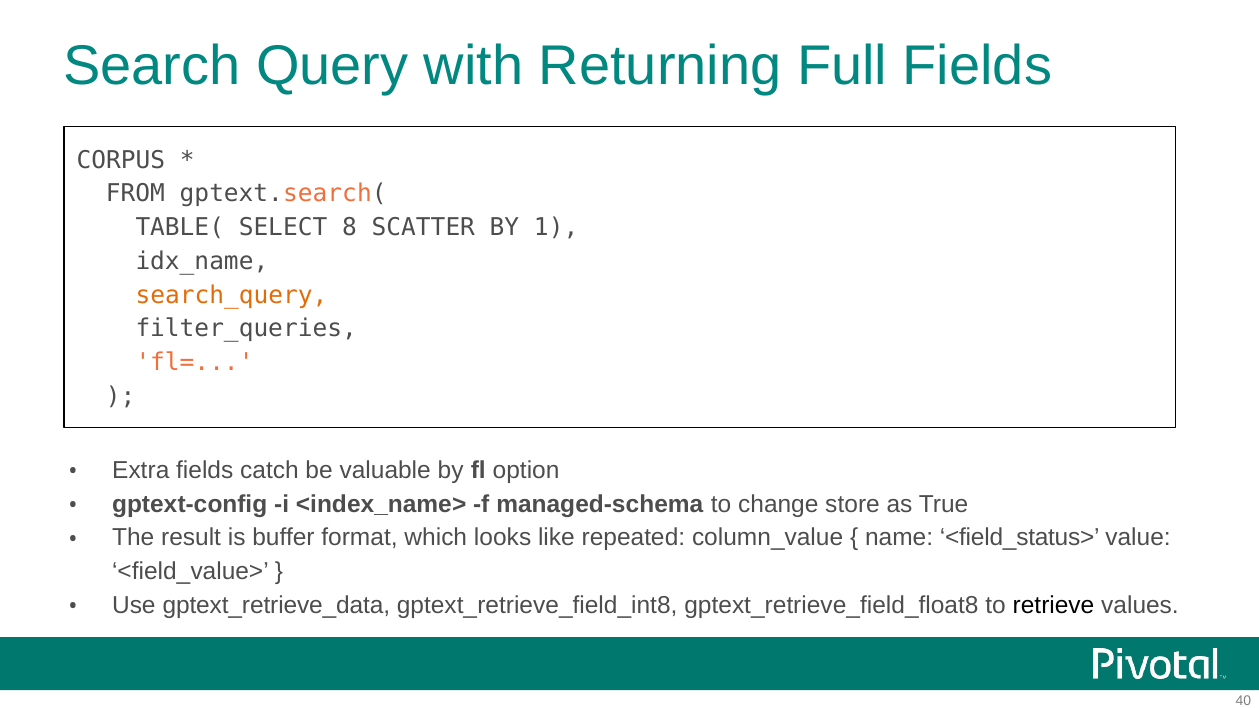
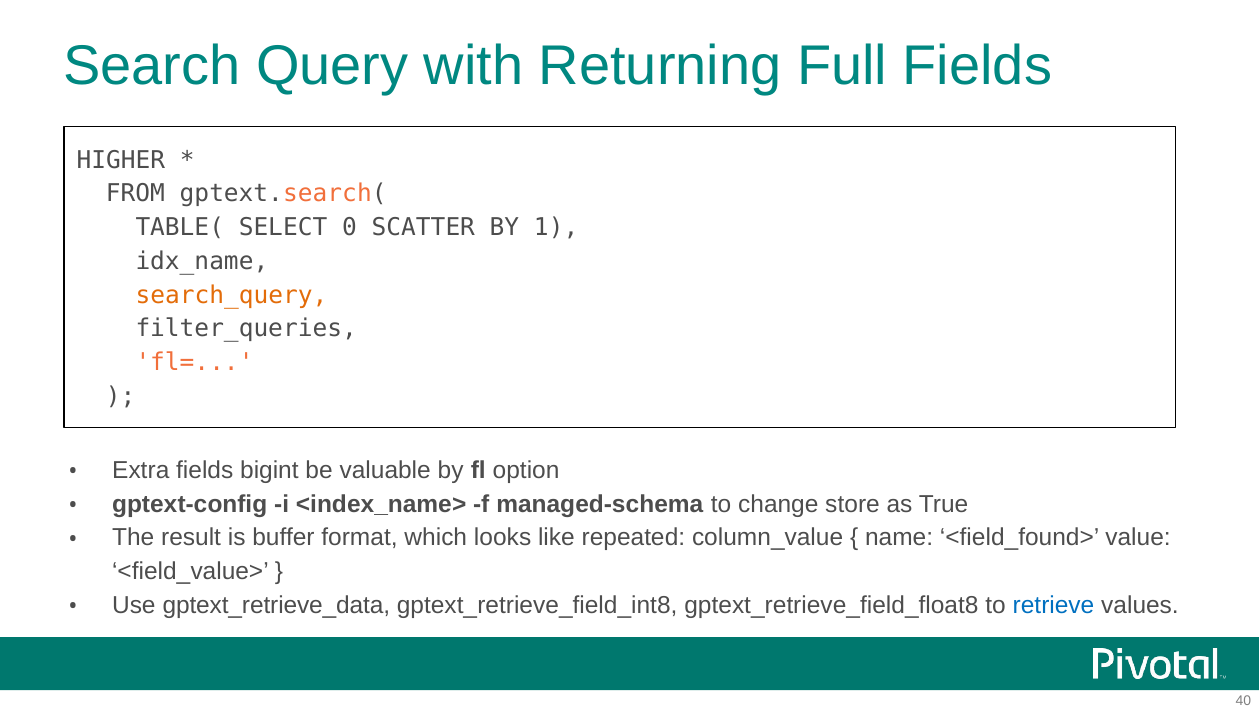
CORPUS: CORPUS -> HIGHER (121, 160)
8: 8 -> 0 (350, 228)
catch: catch -> bigint (269, 470)
<field_status>: <field_status> -> <field_found> (1020, 538)
retrieve colour: black -> blue (1054, 606)
